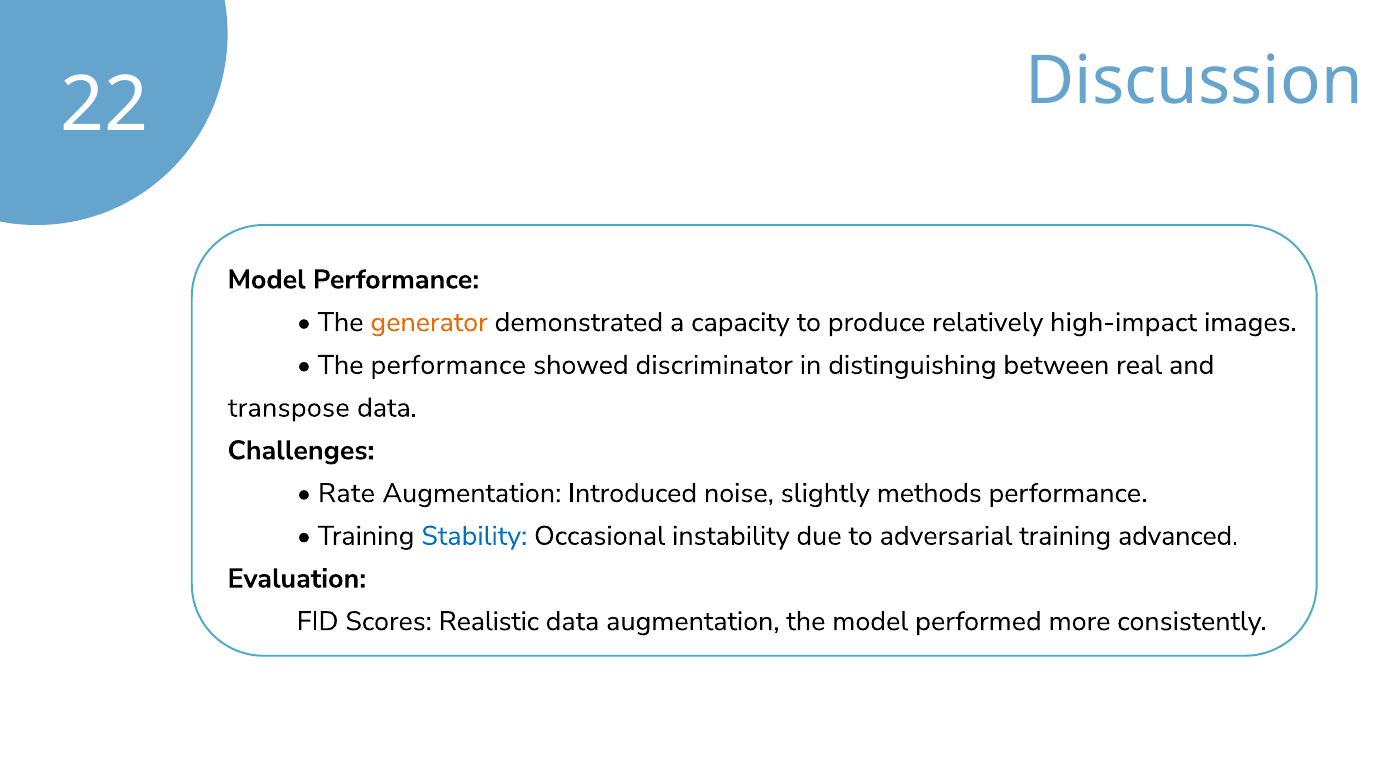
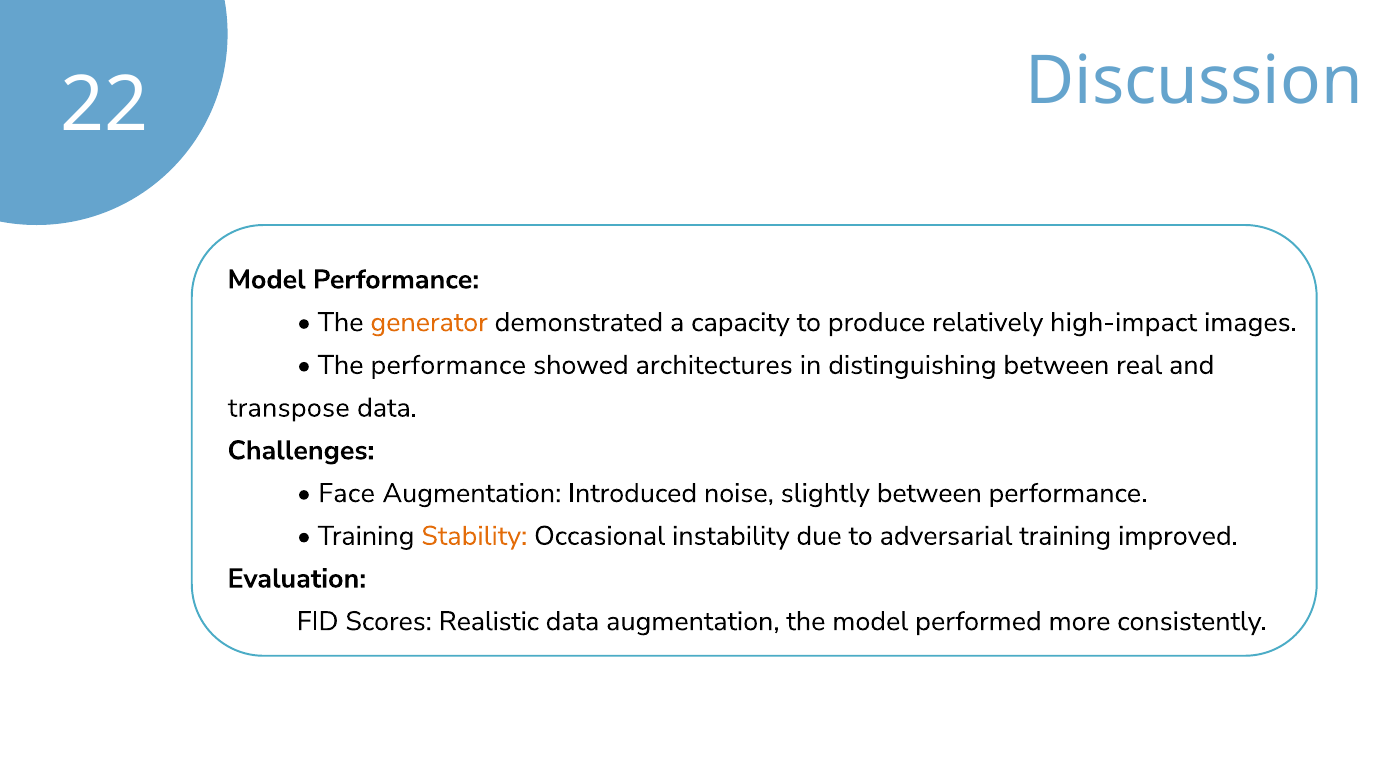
discriminator: discriminator -> architectures (714, 365)
Rate: Rate -> Face (347, 493)
slightly methods: methods -> between (929, 493)
Stability colour: blue -> orange (474, 536)
advanced: advanced -> improved (1178, 536)
